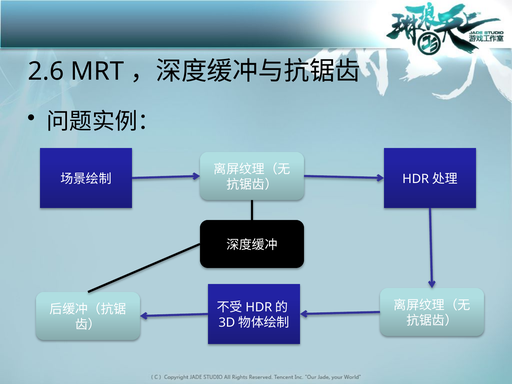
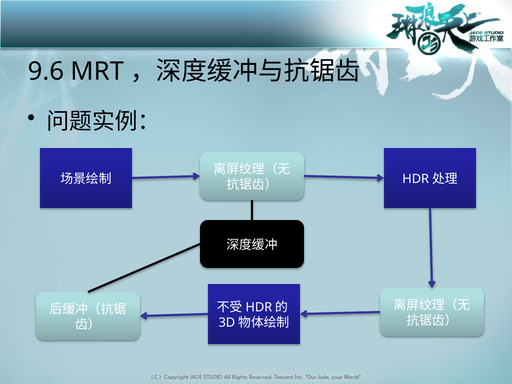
2.6: 2.6 -> 9.6 (46, 71)
